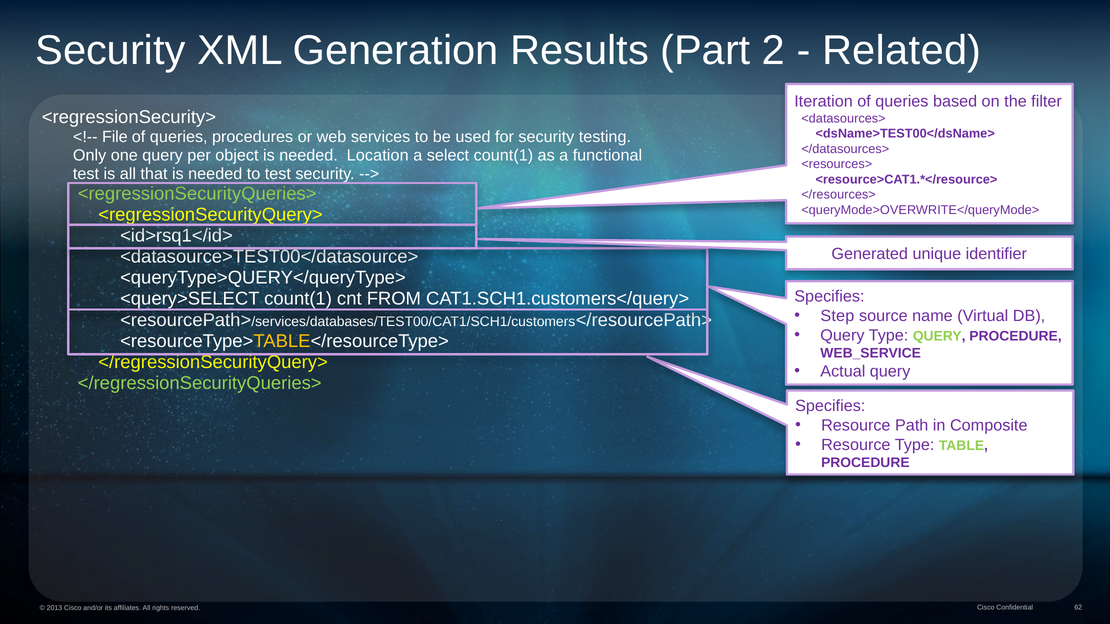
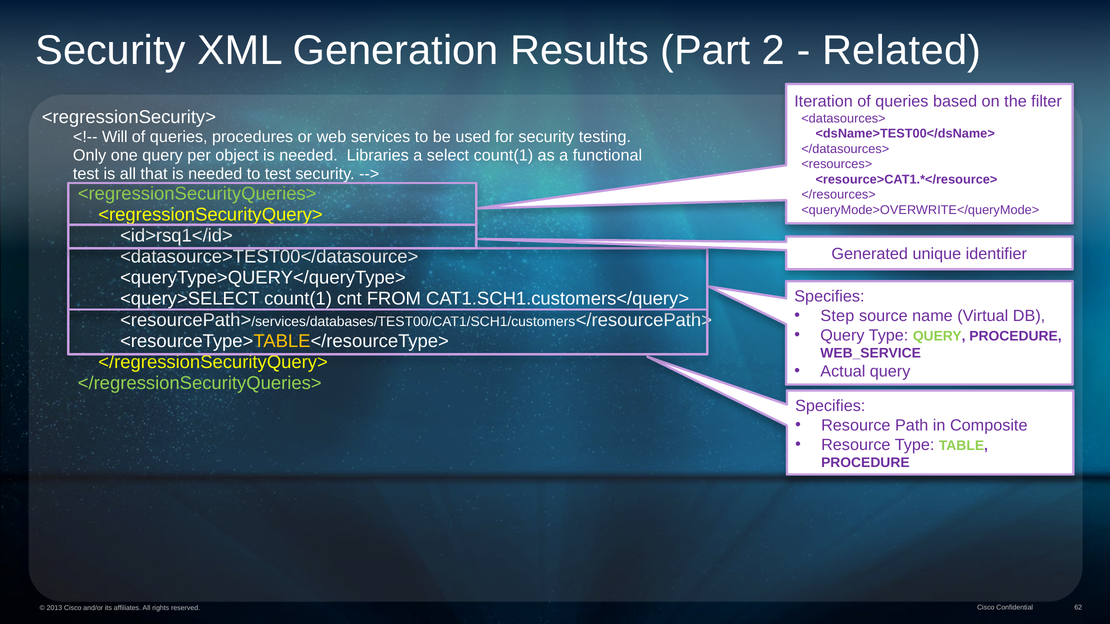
File: File -> Will (115, 137)
Location: Location -> Libraries (378, 155)
